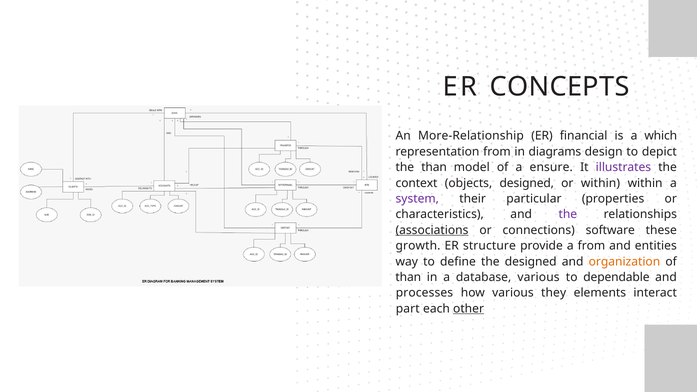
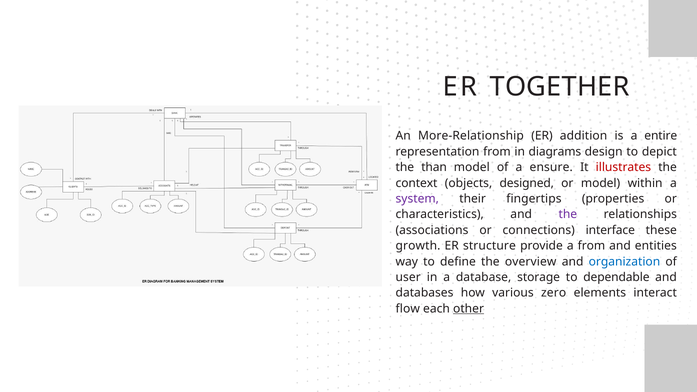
CONCEPTS: CONCEPTS -> TOGETHER (560, 87)
financial: financial -> addition (584, 136)
which: which -> entire (661, 136)
illustrates colour: purple -> red (623, 167)
or within: within -> model (601, 183)
particular: particular -> fingertips (534, 199)
associations underline: present -> none (432, 230)
software: software -> interface (610, 230)
the designed: designed -> overview (531, 262)
organization colour: orange -> blue (624, 262)
than: than -> user (408, 277)
database various: various -> storage (539, 277)
processes: processes -> databases (425, 293)
they: they -> zero (554, 293)
part: part -> flow (408, 309)
